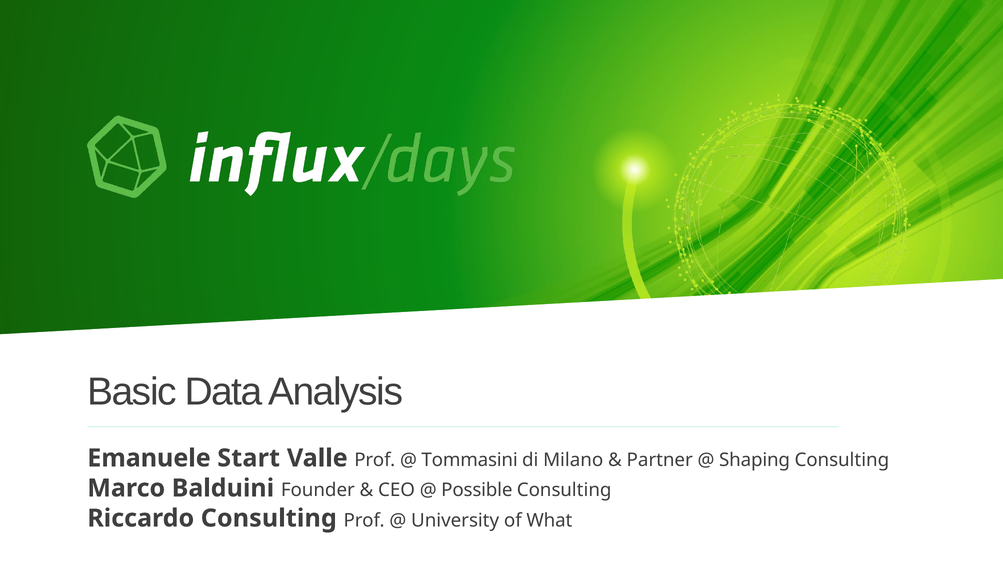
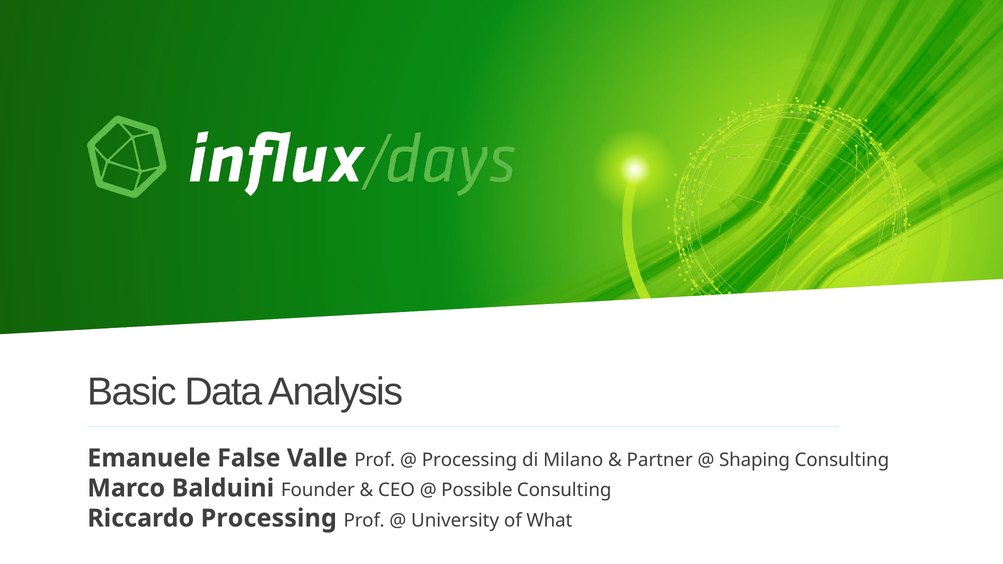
Start: Start -> False (249, 458)
Tommasini: Tommasini -> Processing (470, 460)
Riccardo Consulting: Consulting -> Processing (269, 518)
